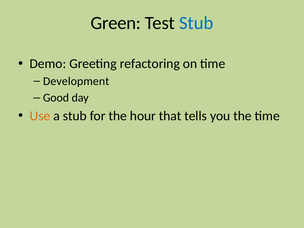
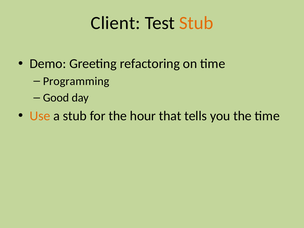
Green: Green -> Client (116, 23)
Stub colour: blue -> orange (196, 23)
Development: Development -> Programming (76, 81)
